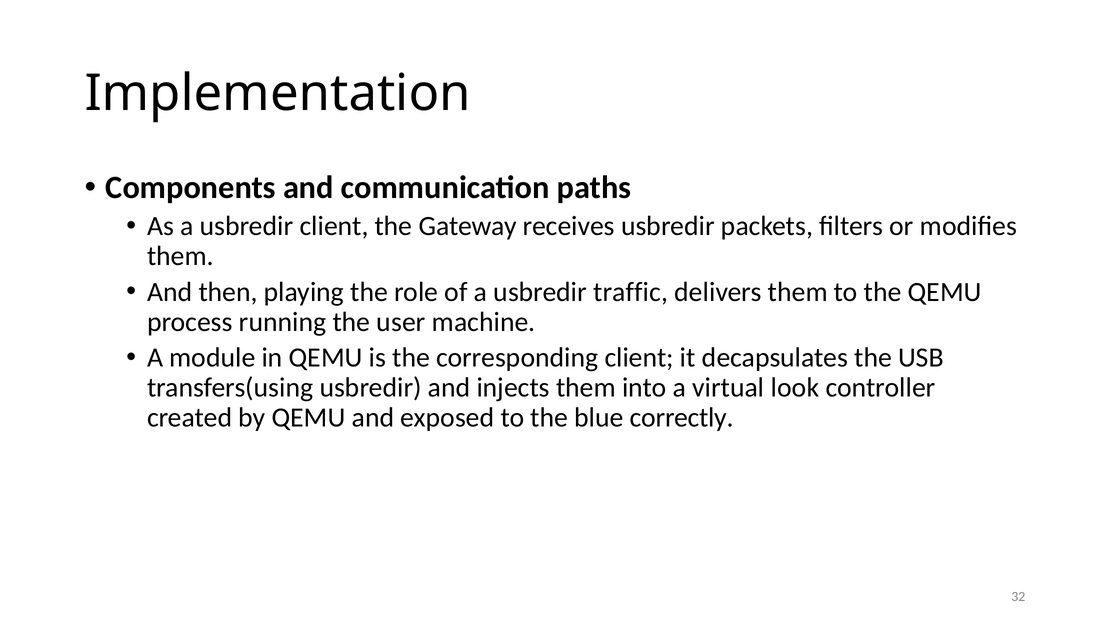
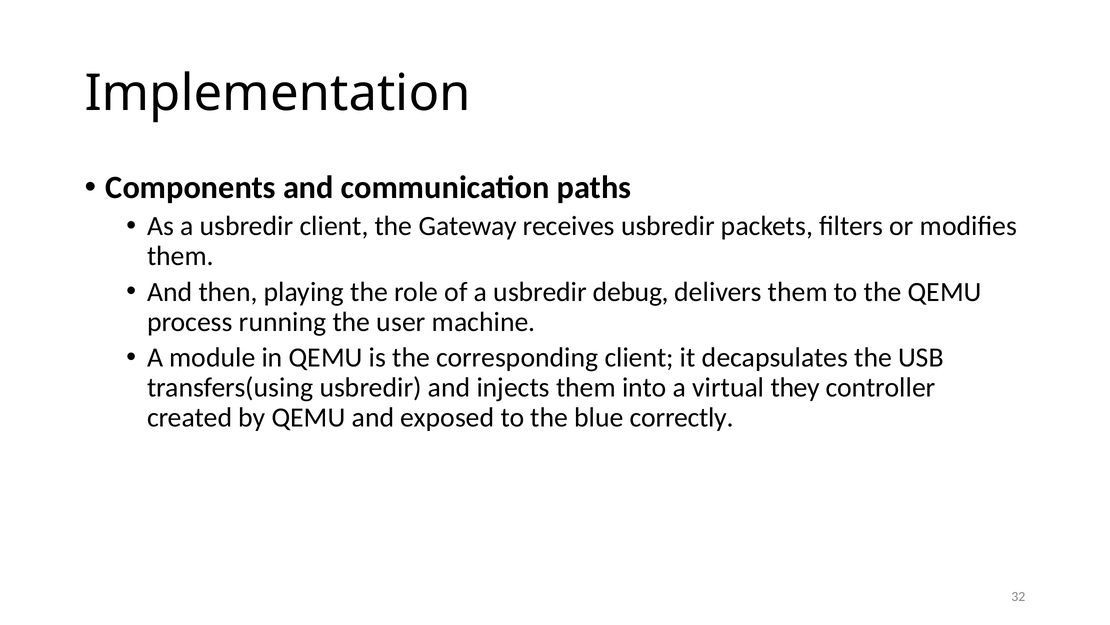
traffic: traffic -> debug (631, 292)
look: look -> they (795, 387)
